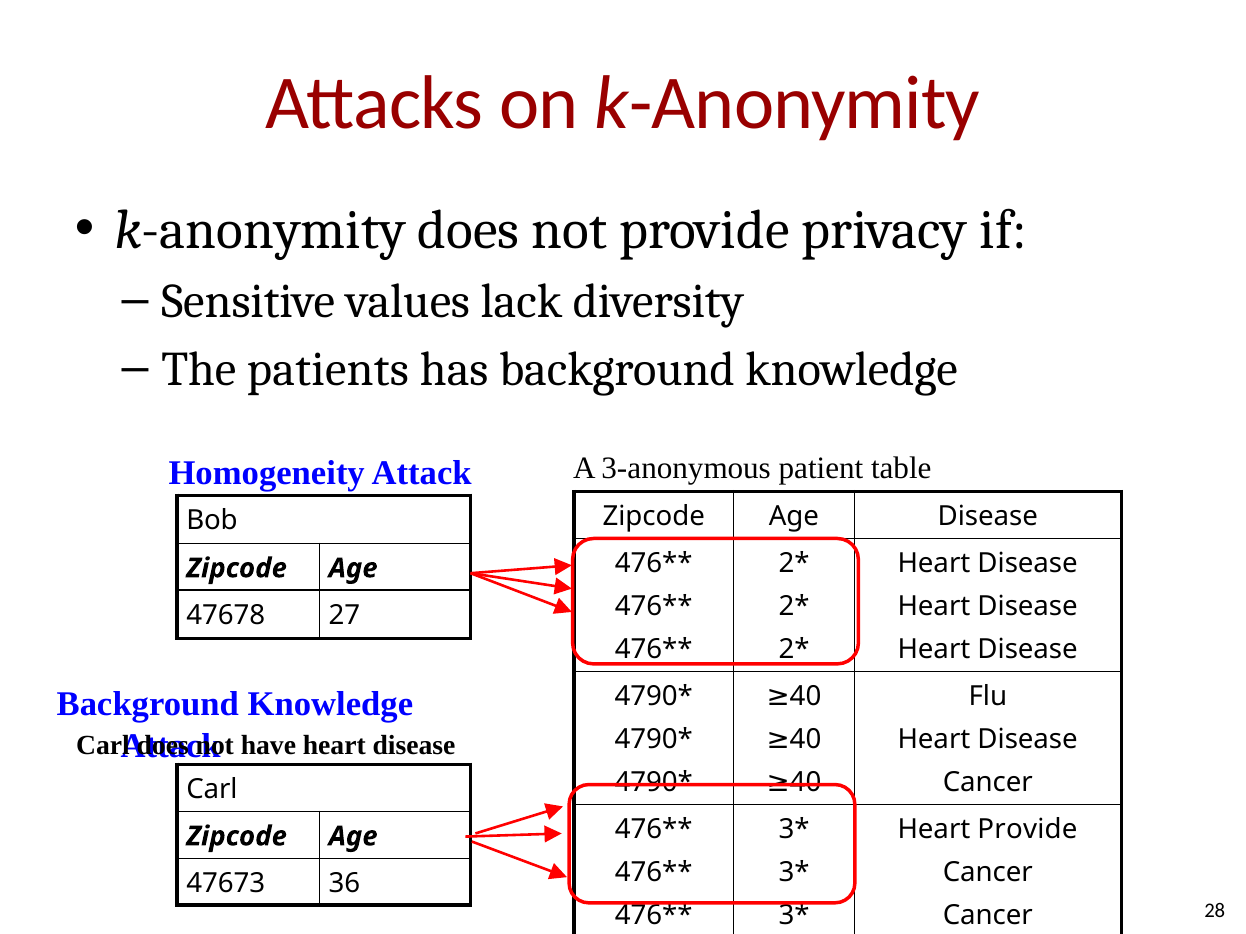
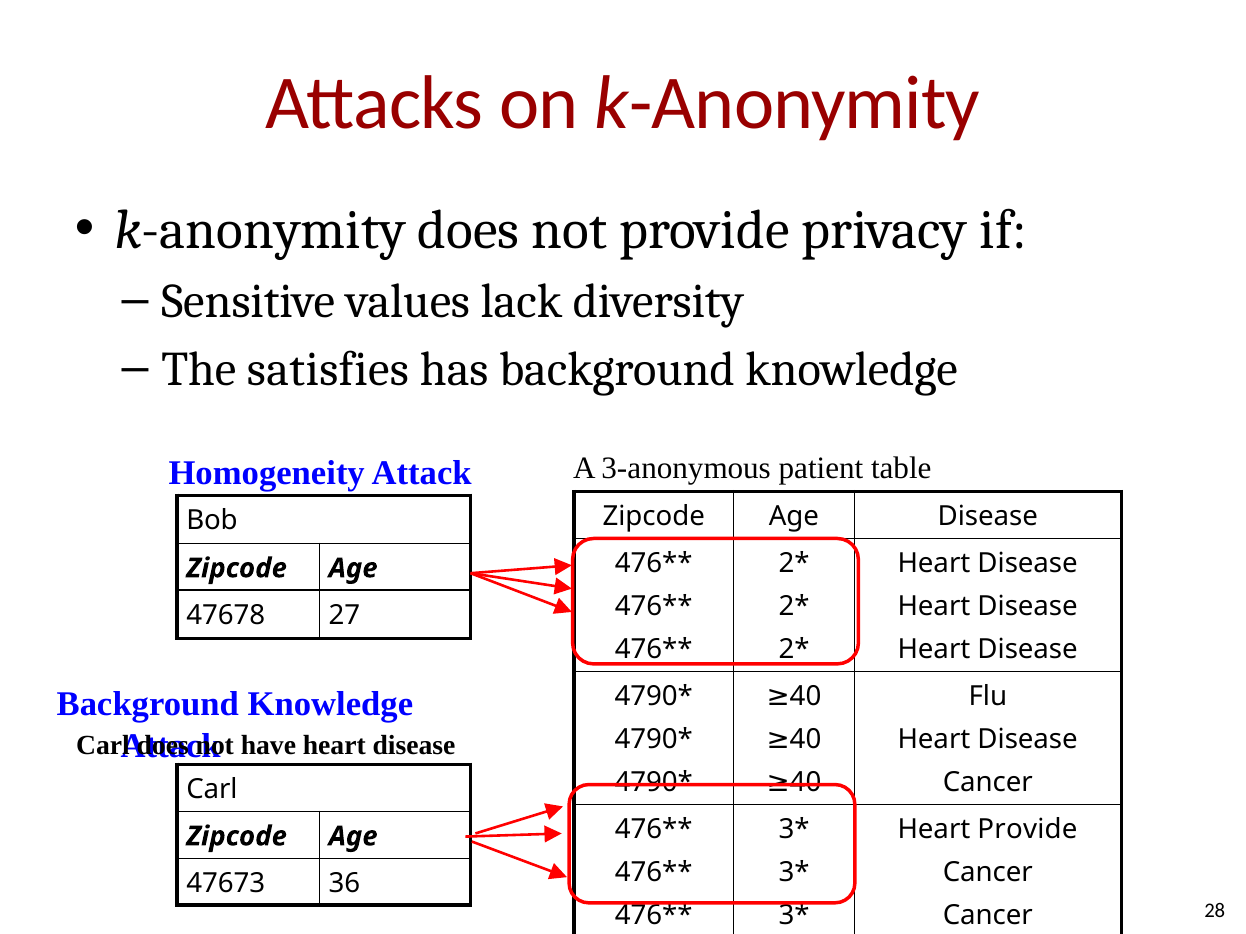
patients: patients -> satisfies (328, 369)
